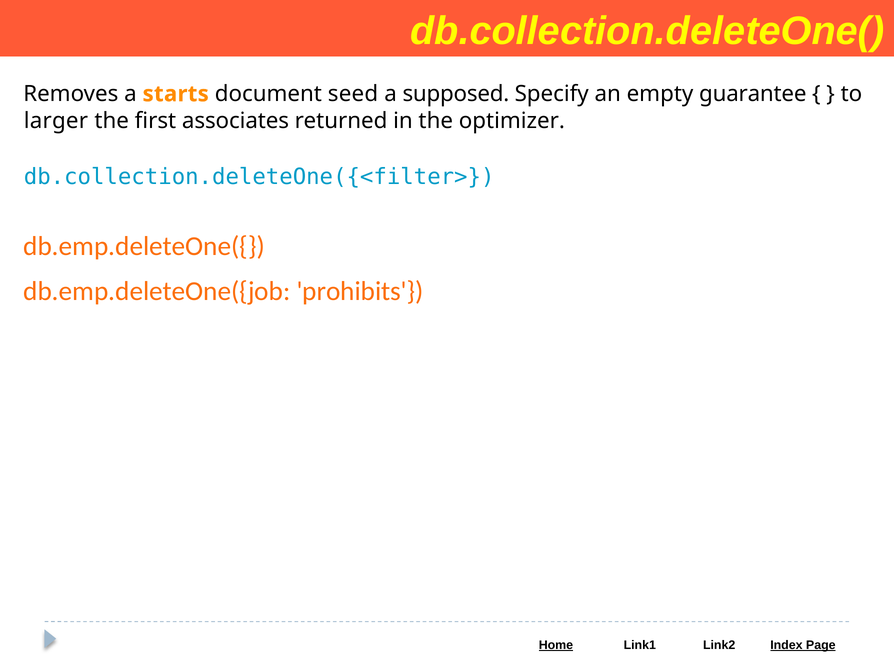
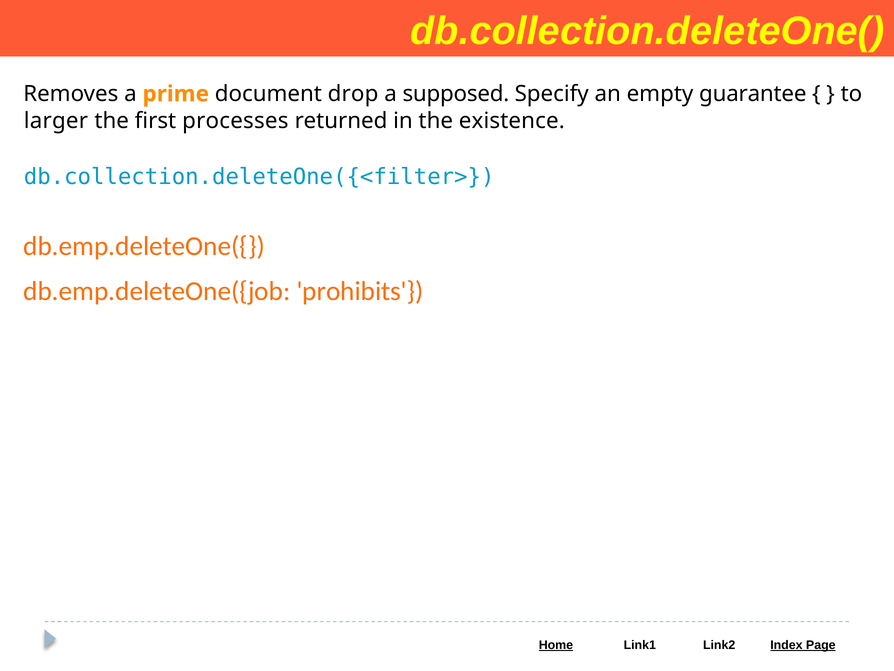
starts: starts -> prime (176, 94)
seed: seed -> drop (353, 94)
associates: associates -> processes (235, 121)
optimizer: optimizer -> existence (512, 121)
